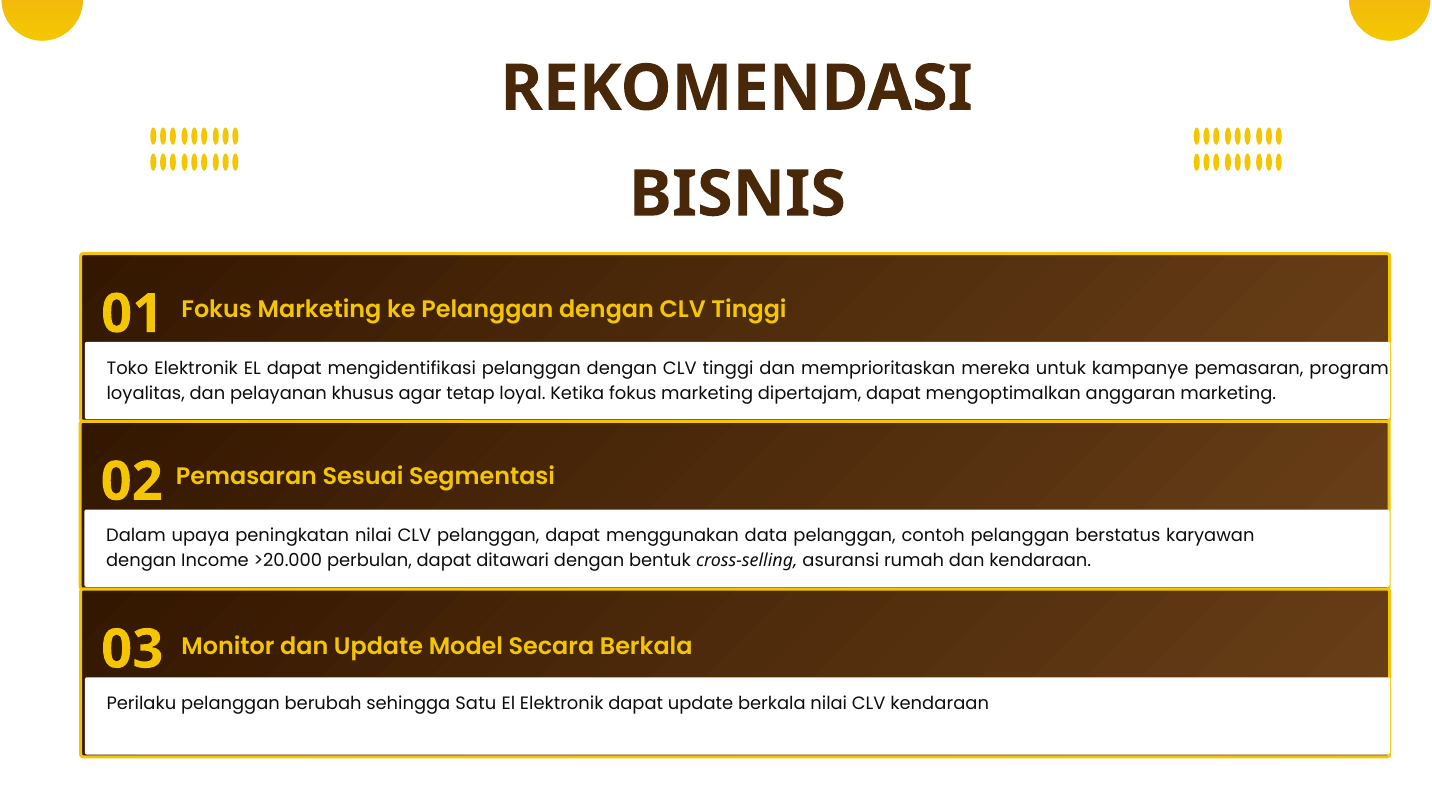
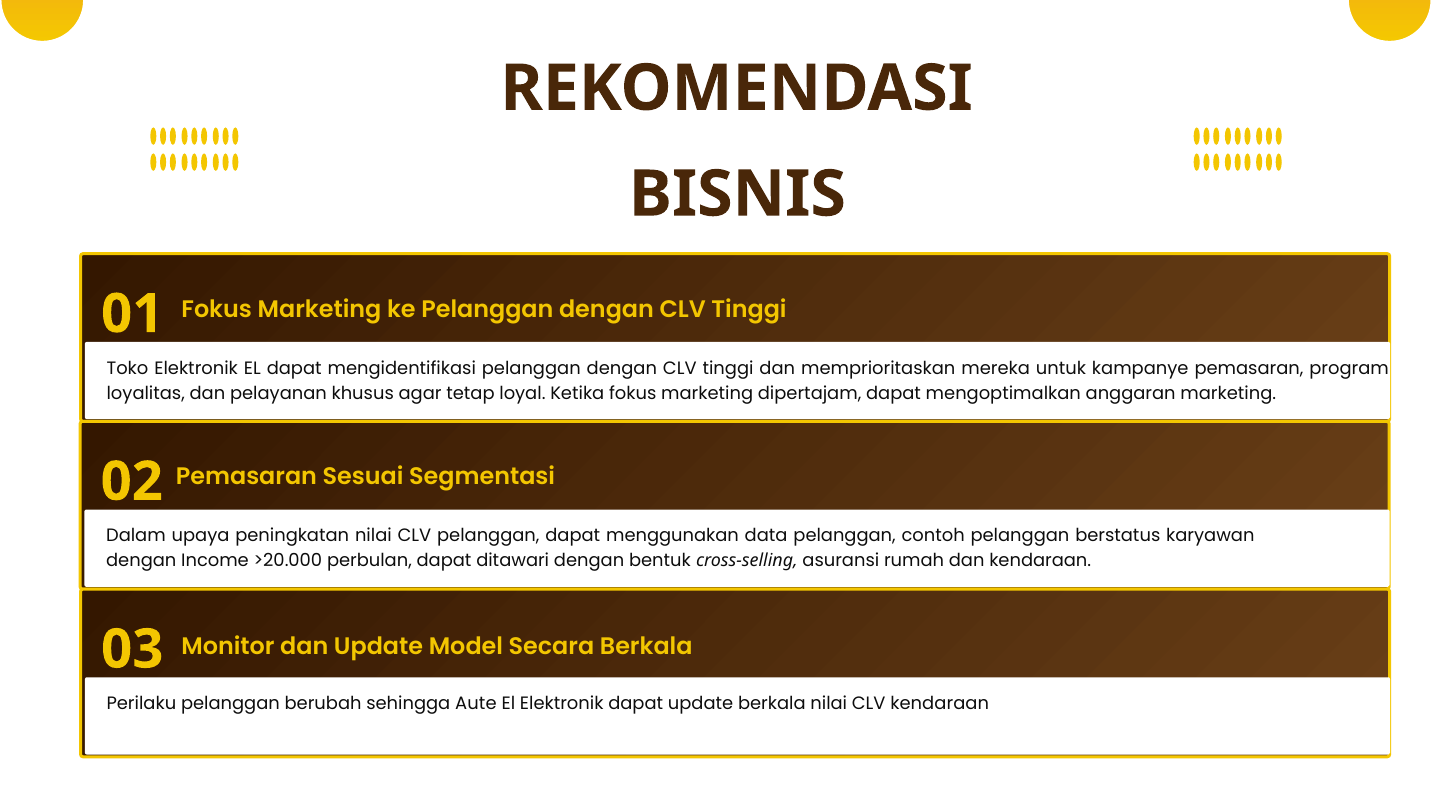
Satu: Satu -> Aute (476, 703)
